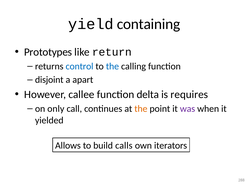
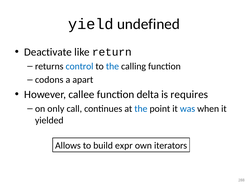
containing: containing -> undefined (148, 24)
Prototypes: Prototypes -> Deactivate (48, 52)
disjoint: disjoint -> codons (49, 80)
the colour: orange -> blue (141, 109)
was colour: purple -> blue (188, 109)
calls: calls -> expr (124, 146)
